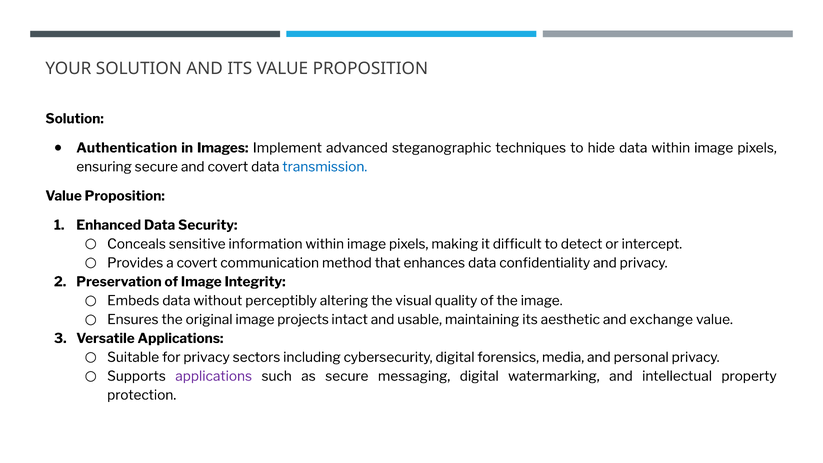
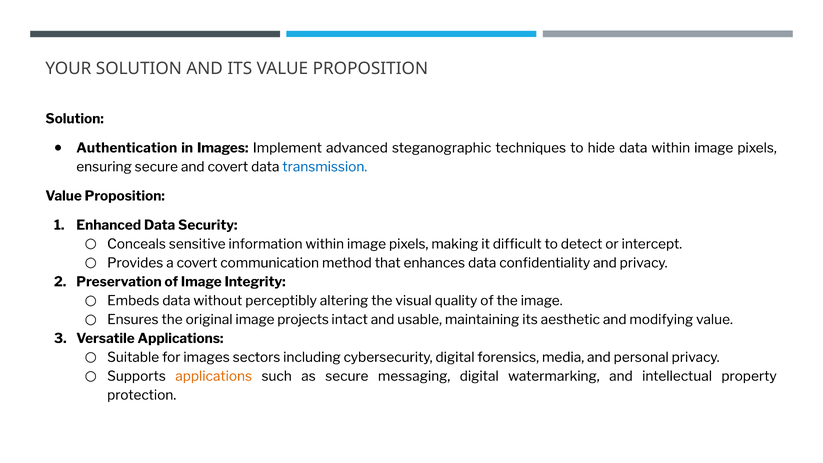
exchange: exchange -> modifying (661, 320)
for privacy: privacy -> images (207, 357)
applications colour: purple -> orange (214, 376)
